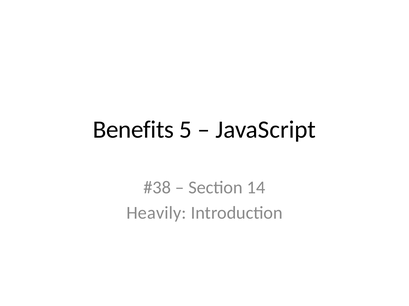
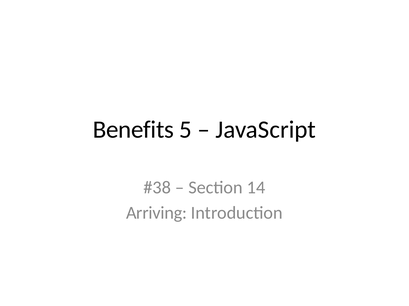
Heavily: Heavily -> Arriving (157, 214)
